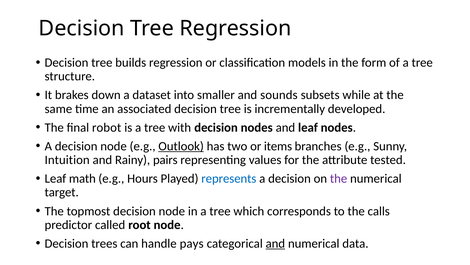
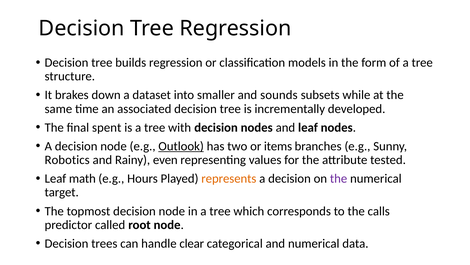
robot: robot -> spent (107, 127)
Intuition: Intuition -> Robotics (67, 160)
pairs: pairs -> even (165, 160)
represents colour: blue -> orange (229, 178)
pays: pays -> clear (192, 243)
and underline: present -> none (275, 243)
